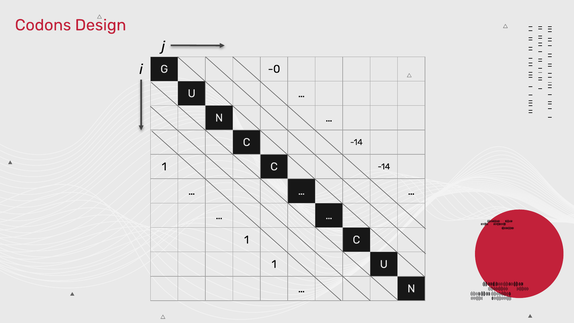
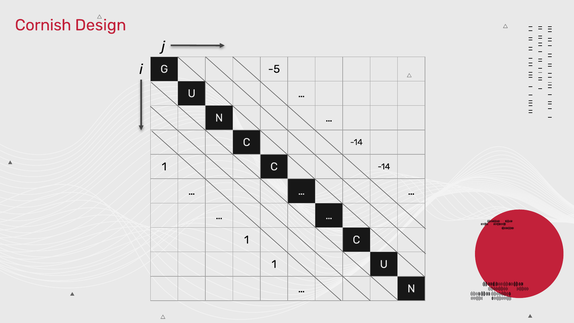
Codons: Codons -> Cornish (43, 25)
-0: -0 -> -5 (274, 69)
